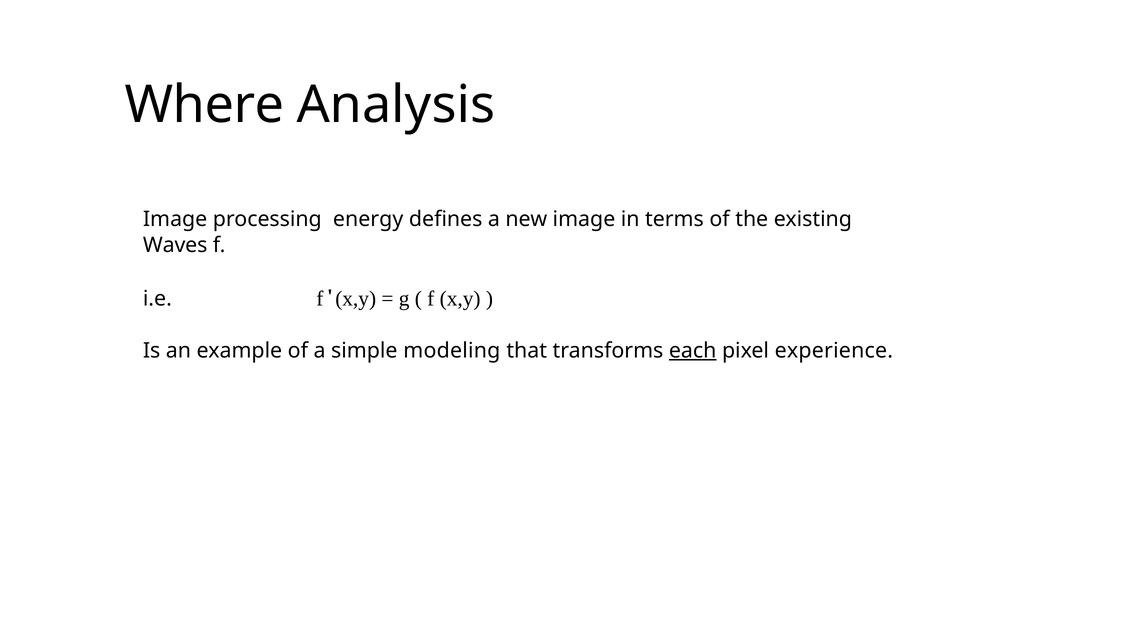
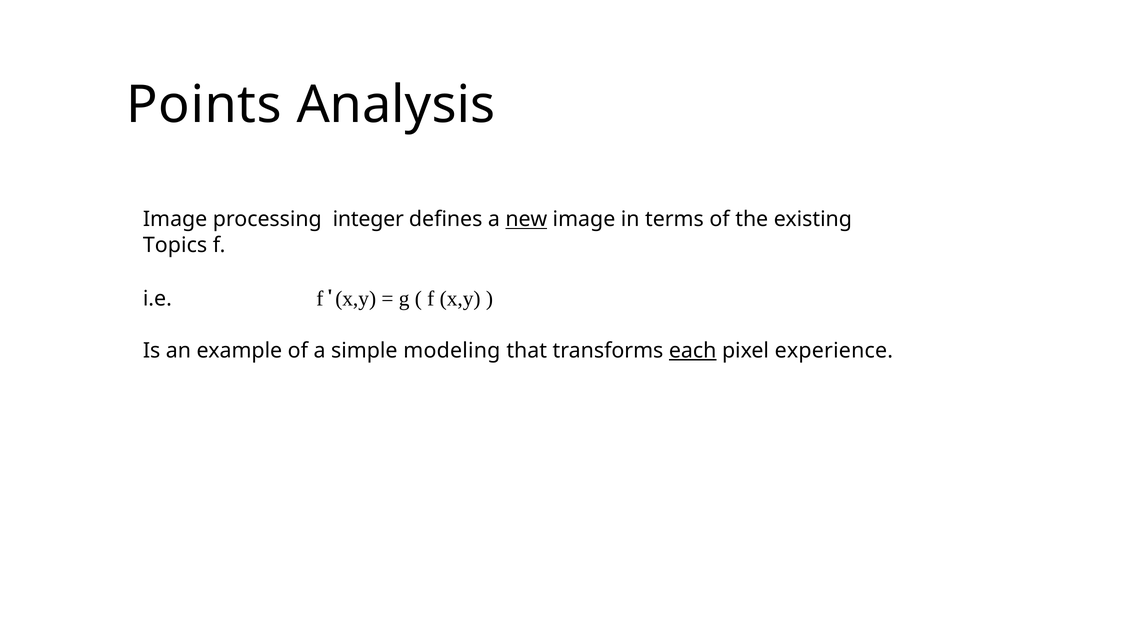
Where: Where -> Points (204, 105)
energy: energy -> integer (368, 219)
new underline: none -> present (526, 219)
Waves: Waves -> Topics (175, 245)
